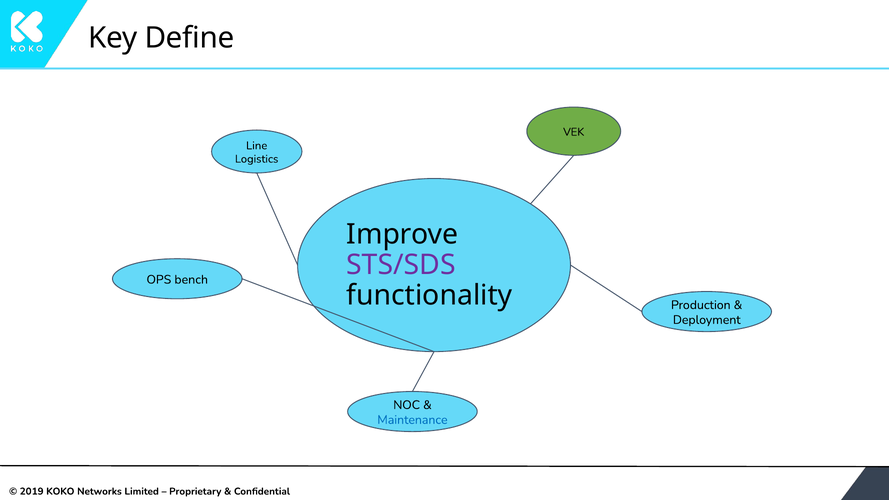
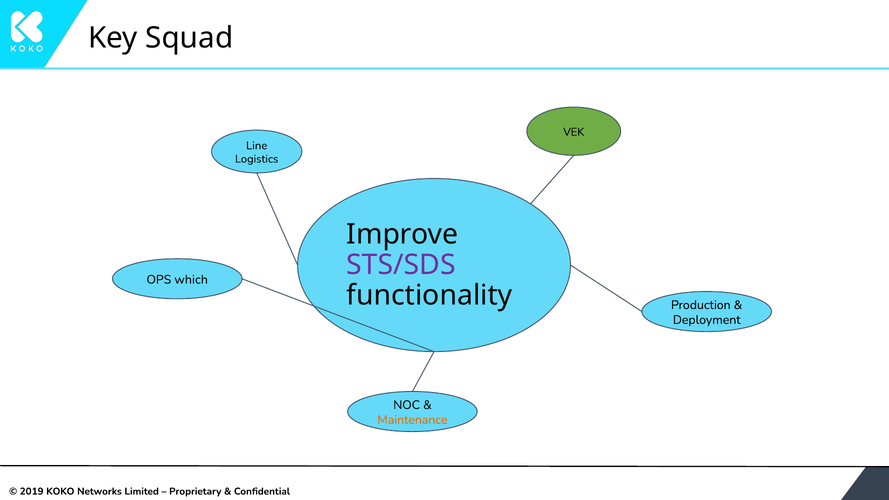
Define: Define -> Squad (189, 38)
bench: bench -> which (191, 280)
Maintenance colour: blue -> orange (412, 420)
